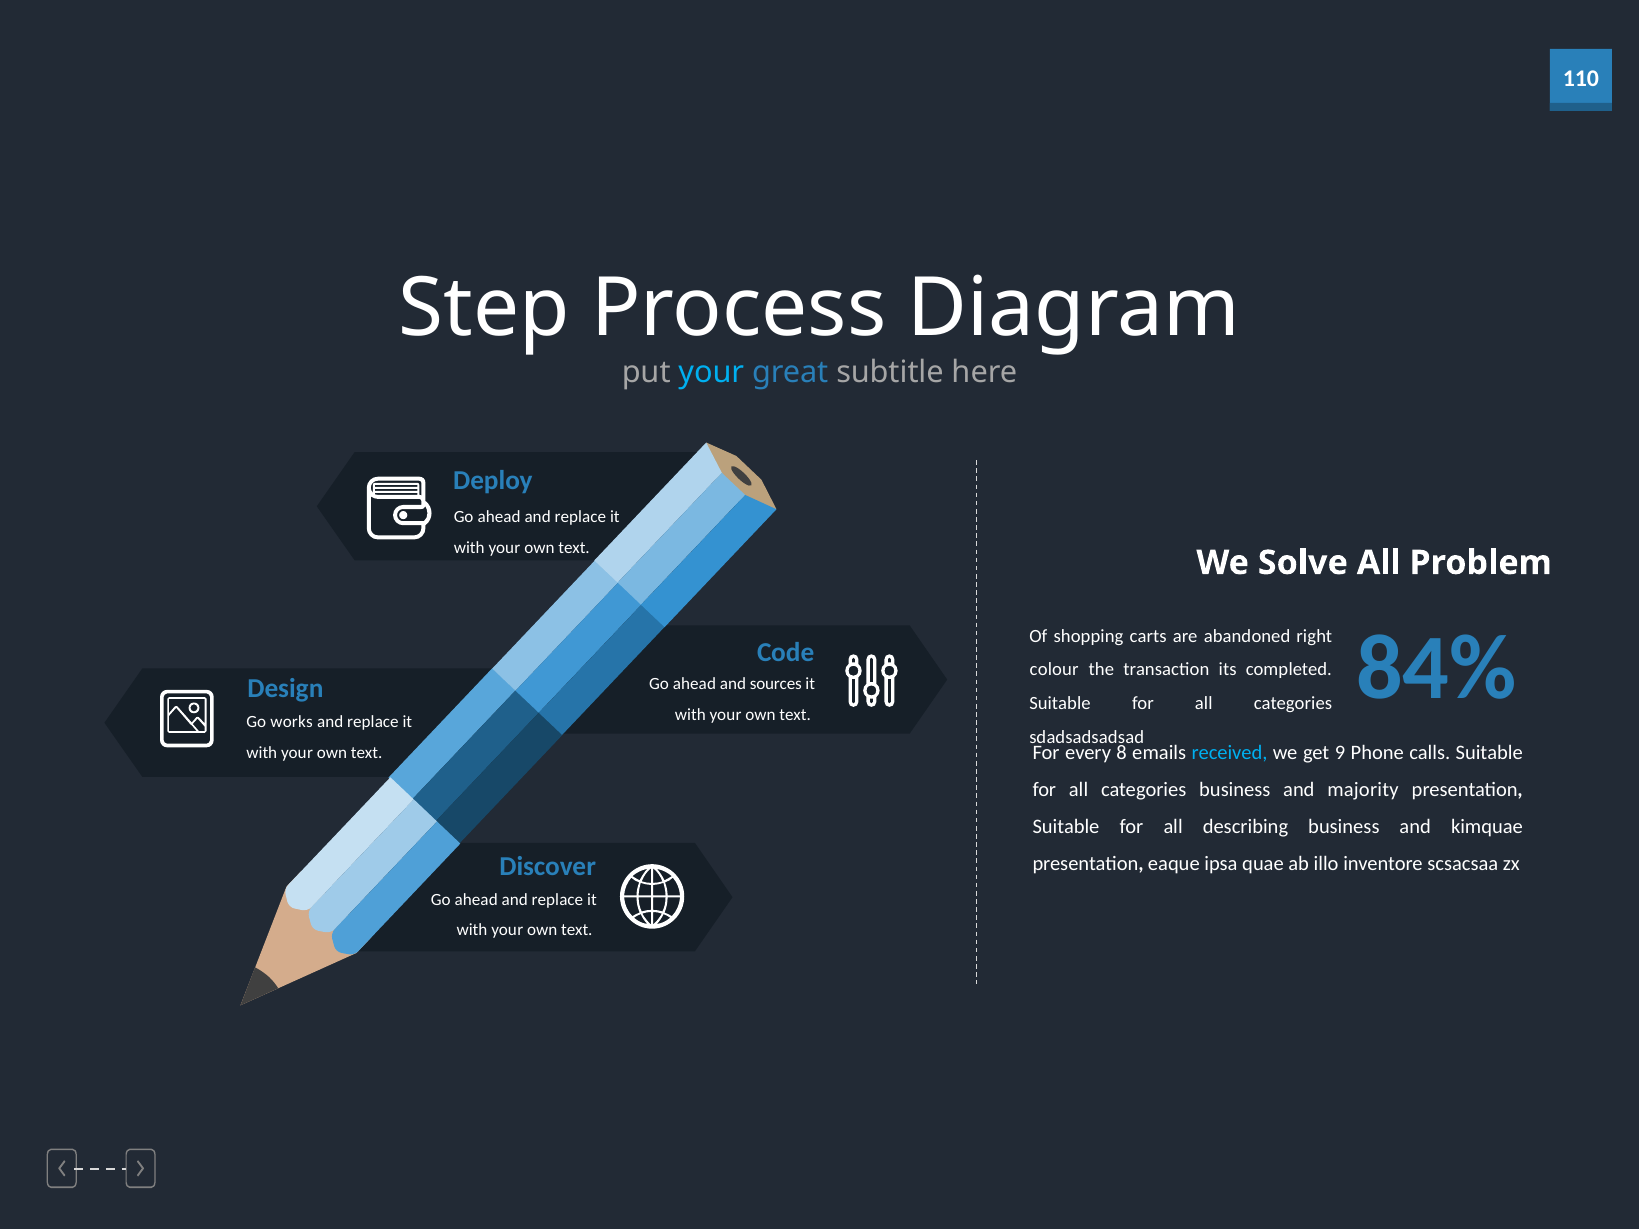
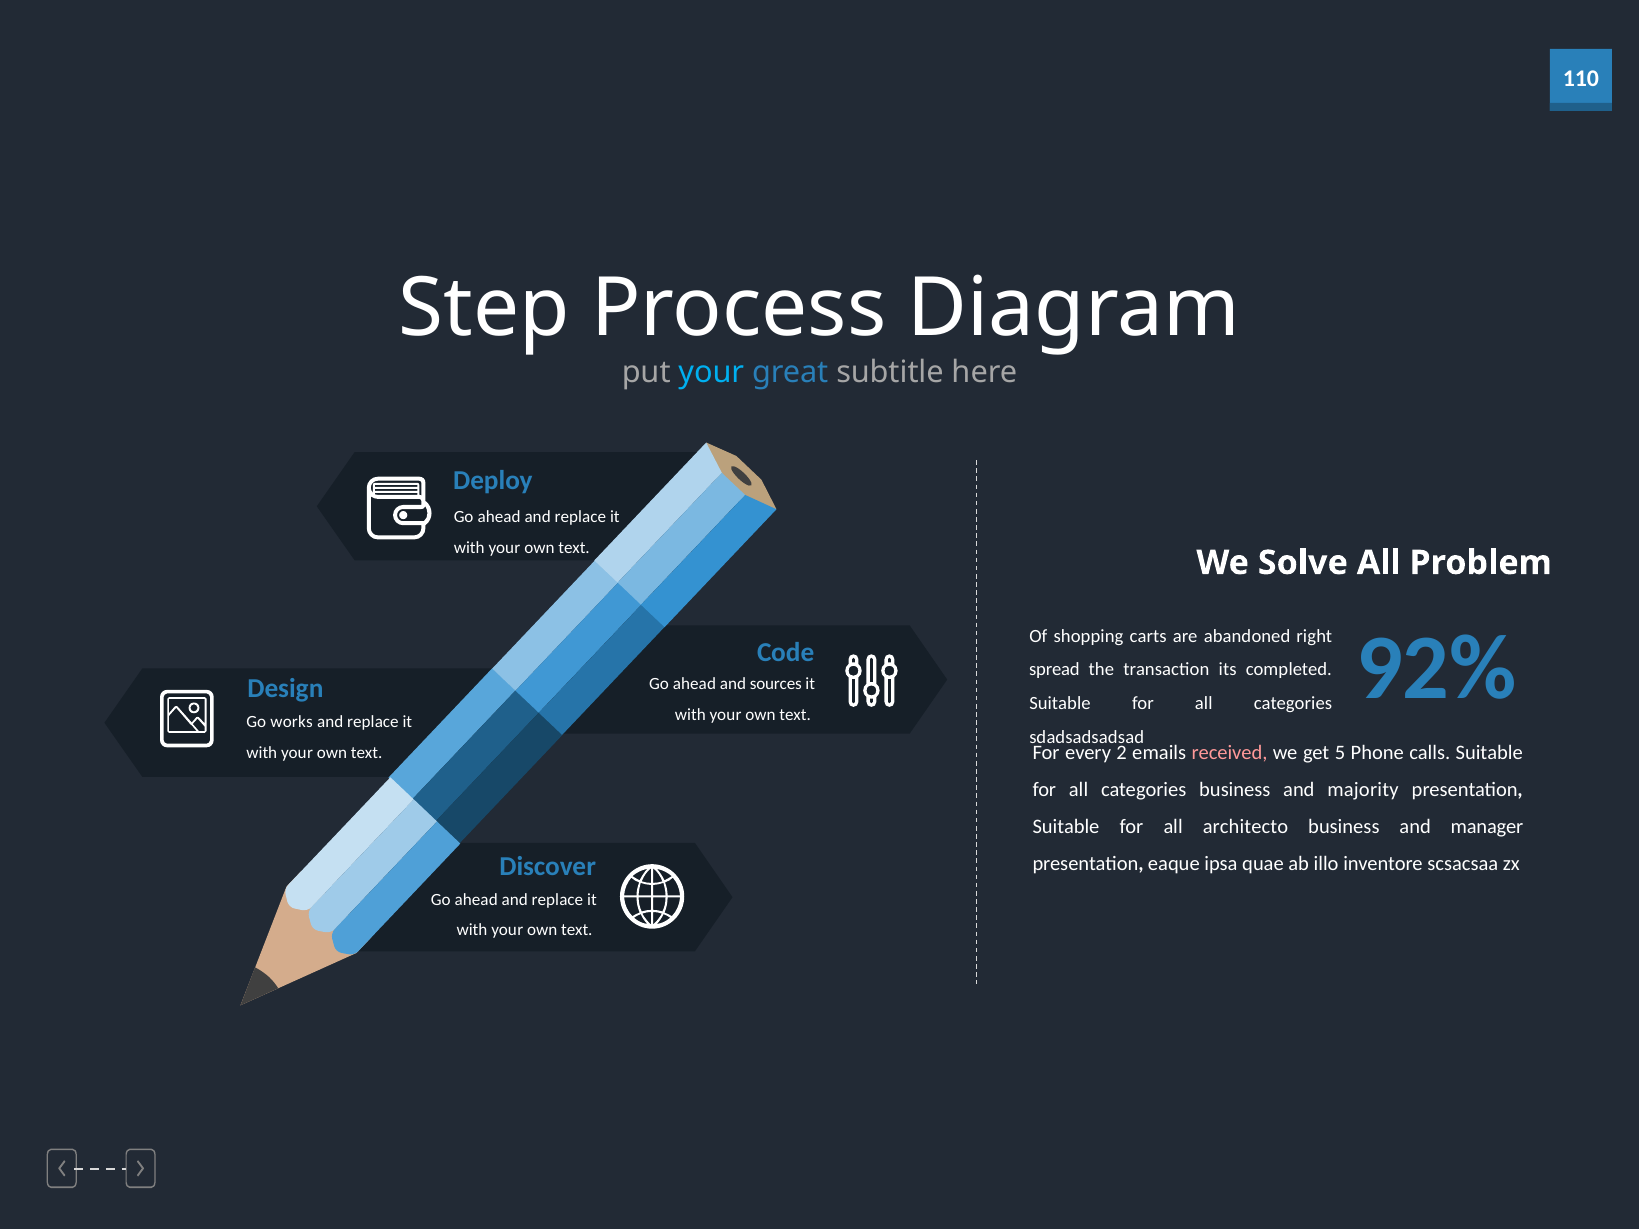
84%: 84% -> 92% (1437, 668)
colour: colour -> spread (1054, 670)
8: 8 -> 2 (1122, 753)
received colour: light blue -> pink (1229, 753)
9: 9 -> 5 (1340, 753)
describing: describing -> architecto (1245, 827)
kimquae: kimquae -> manager (1487, 827)
